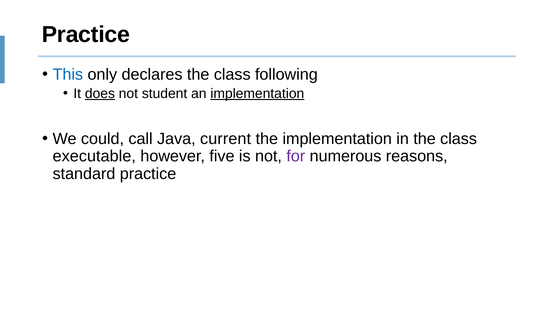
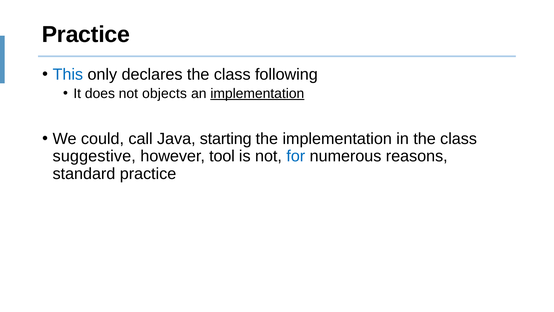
does underline: present -> none (100, 93)
student: student -> objects (164, 93)
current: current -> starting (226, 139)
executable: executable -> suggestive (94, 156)
five: five -> tool (222, 156)
for colour: purple -> blue (296, 156)
